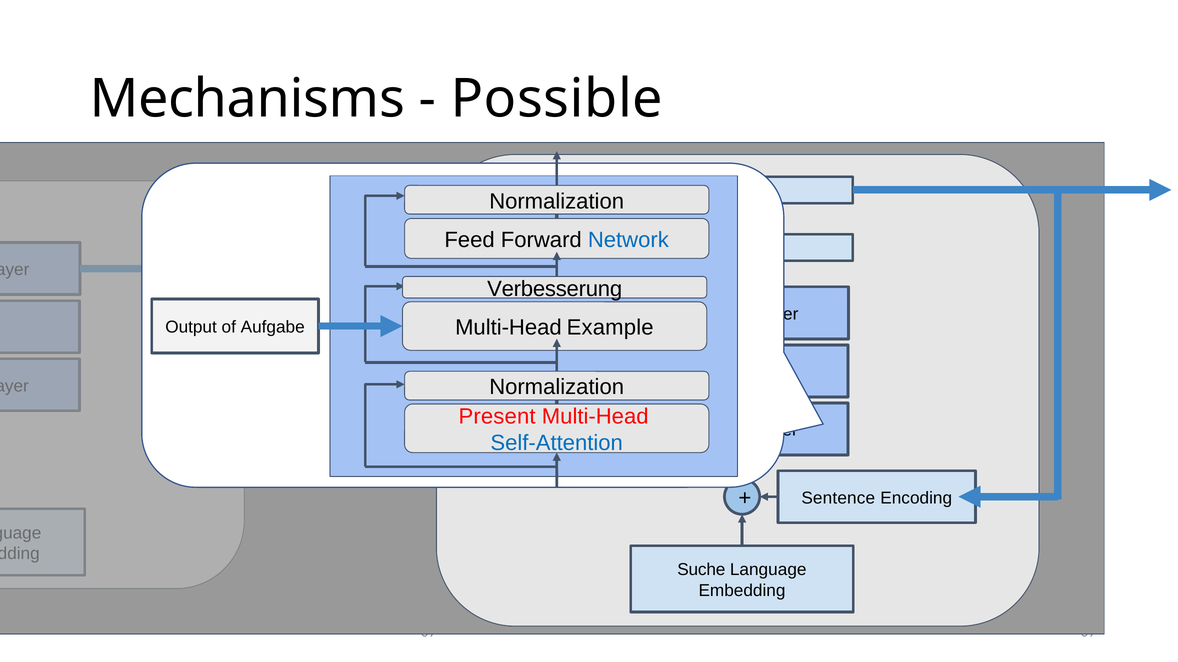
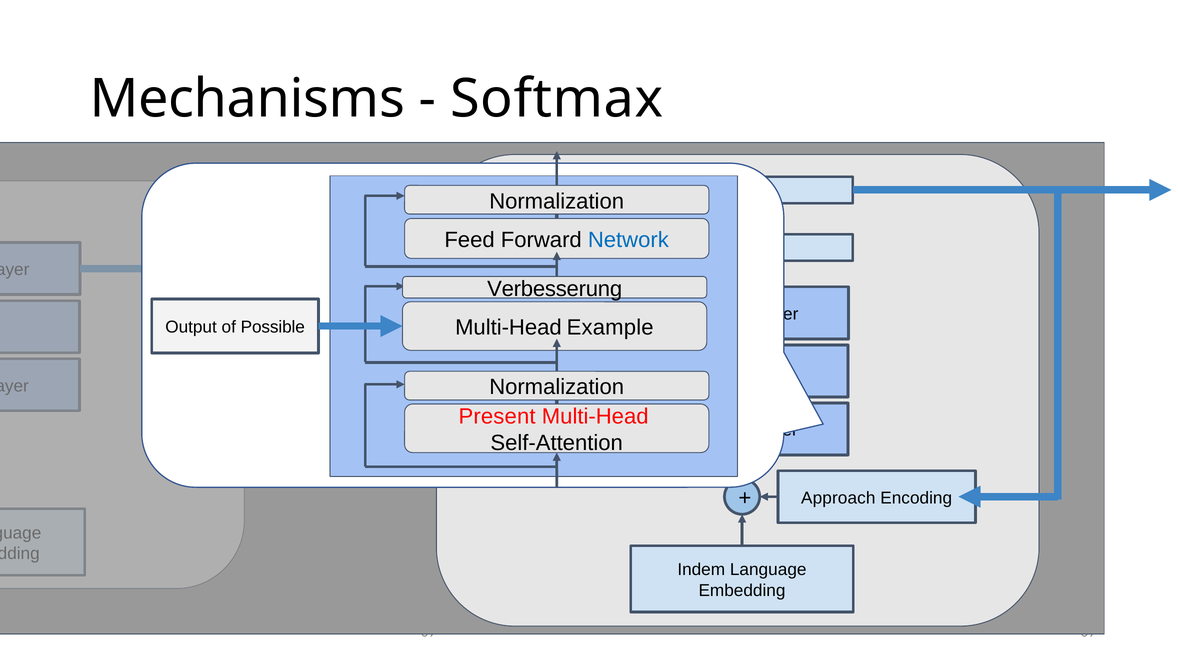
Possible: Possible -> Softmax (557, 99)
Aufgabe: Aufgabe -> Possible (273, 328)
Self-Attention colour: blue -> black (557, 444)
Sentence: Sentence -> Approach (838, 498)
Suche: Suche -> Indem (701, 570)
